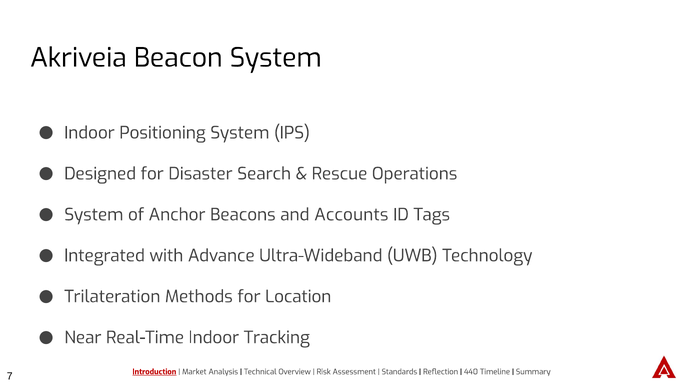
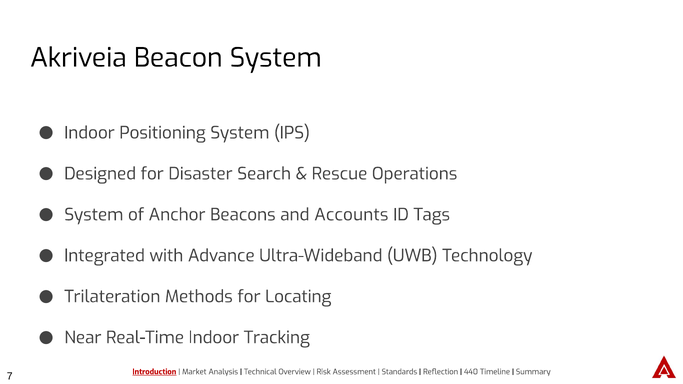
Location: Location -> Locating (298, 297)
